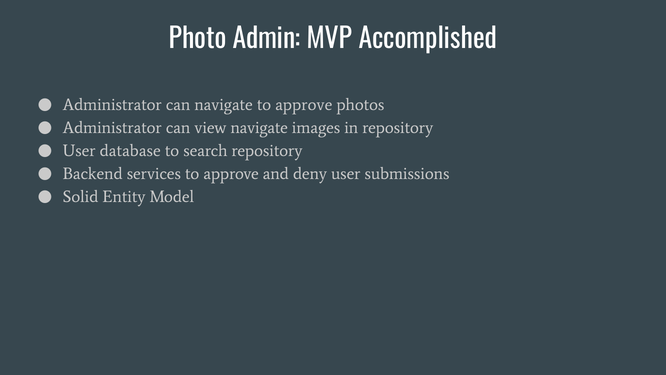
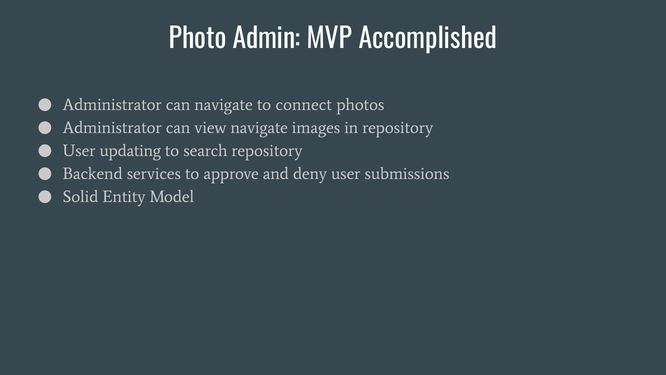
navigate to approve: approve -> connect (304, 105)
database: database -> updating (130, 151)
